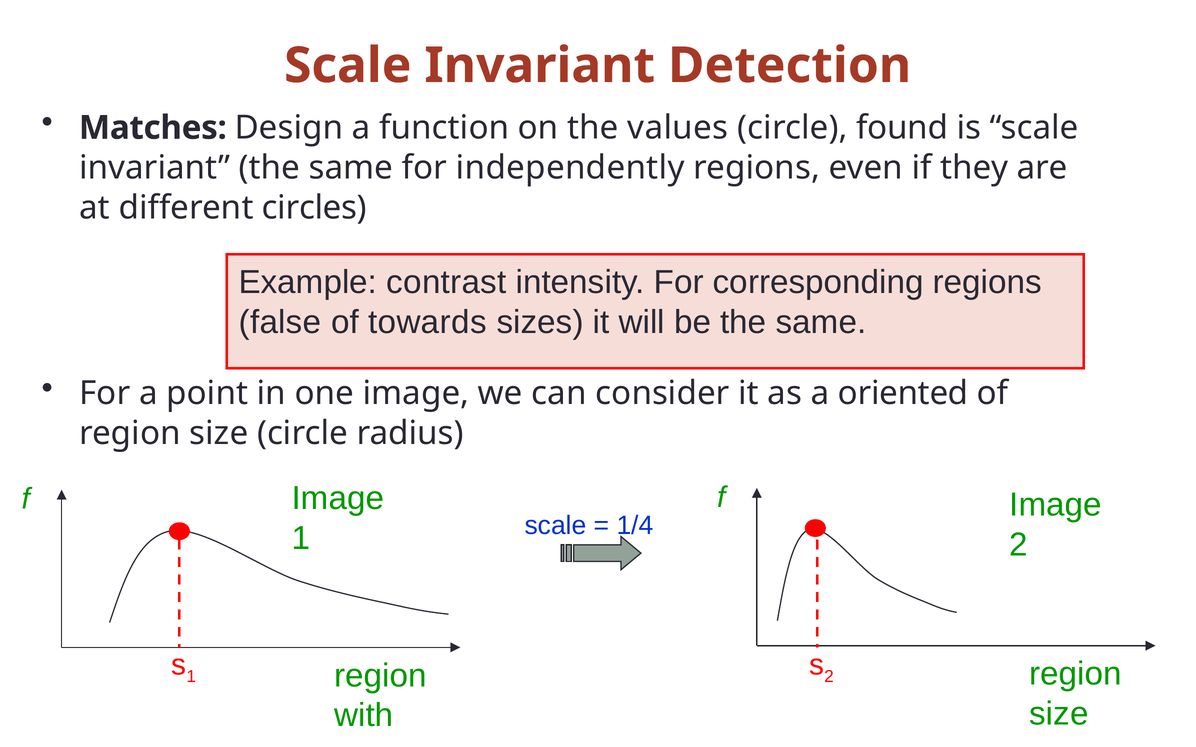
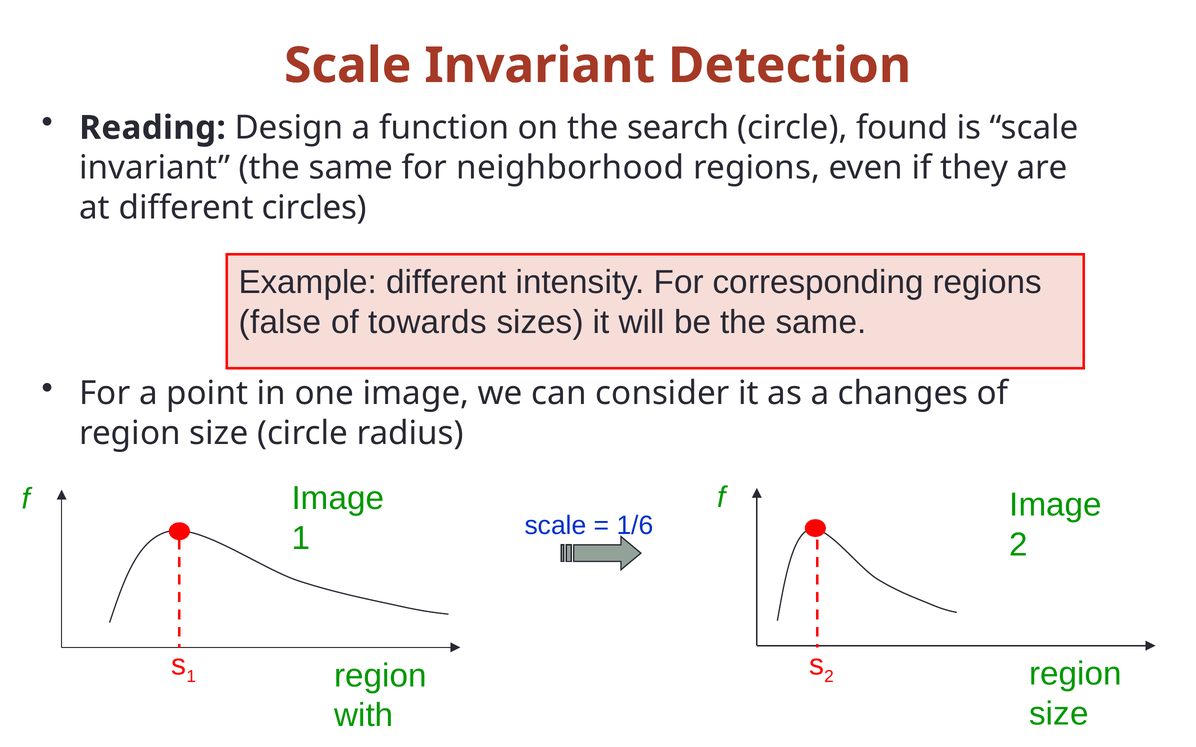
Matches: Matches -> Reading (153, 128)
values: values -> search (678, 128)
independently: independently -> neighborhood (570, 168)
Example contrast: contrast -> different (447, 282)
oriented: oriented -> changes (903, 394)
1/4: 1/4 -> 1/6 (635, 526)
